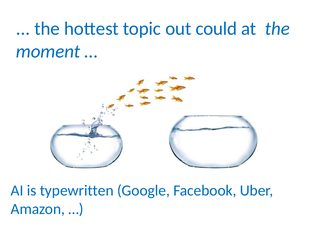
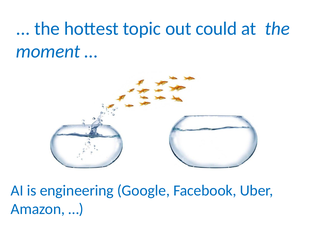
typewritten: typewritten -> engineering (77, 190)
